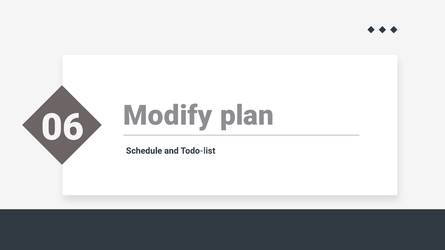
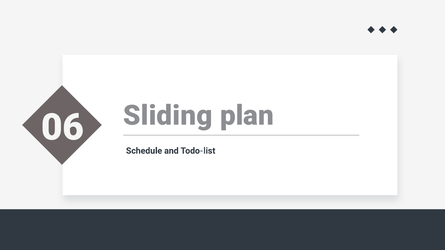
Modify: Modify -> Sliding (168, 116)
